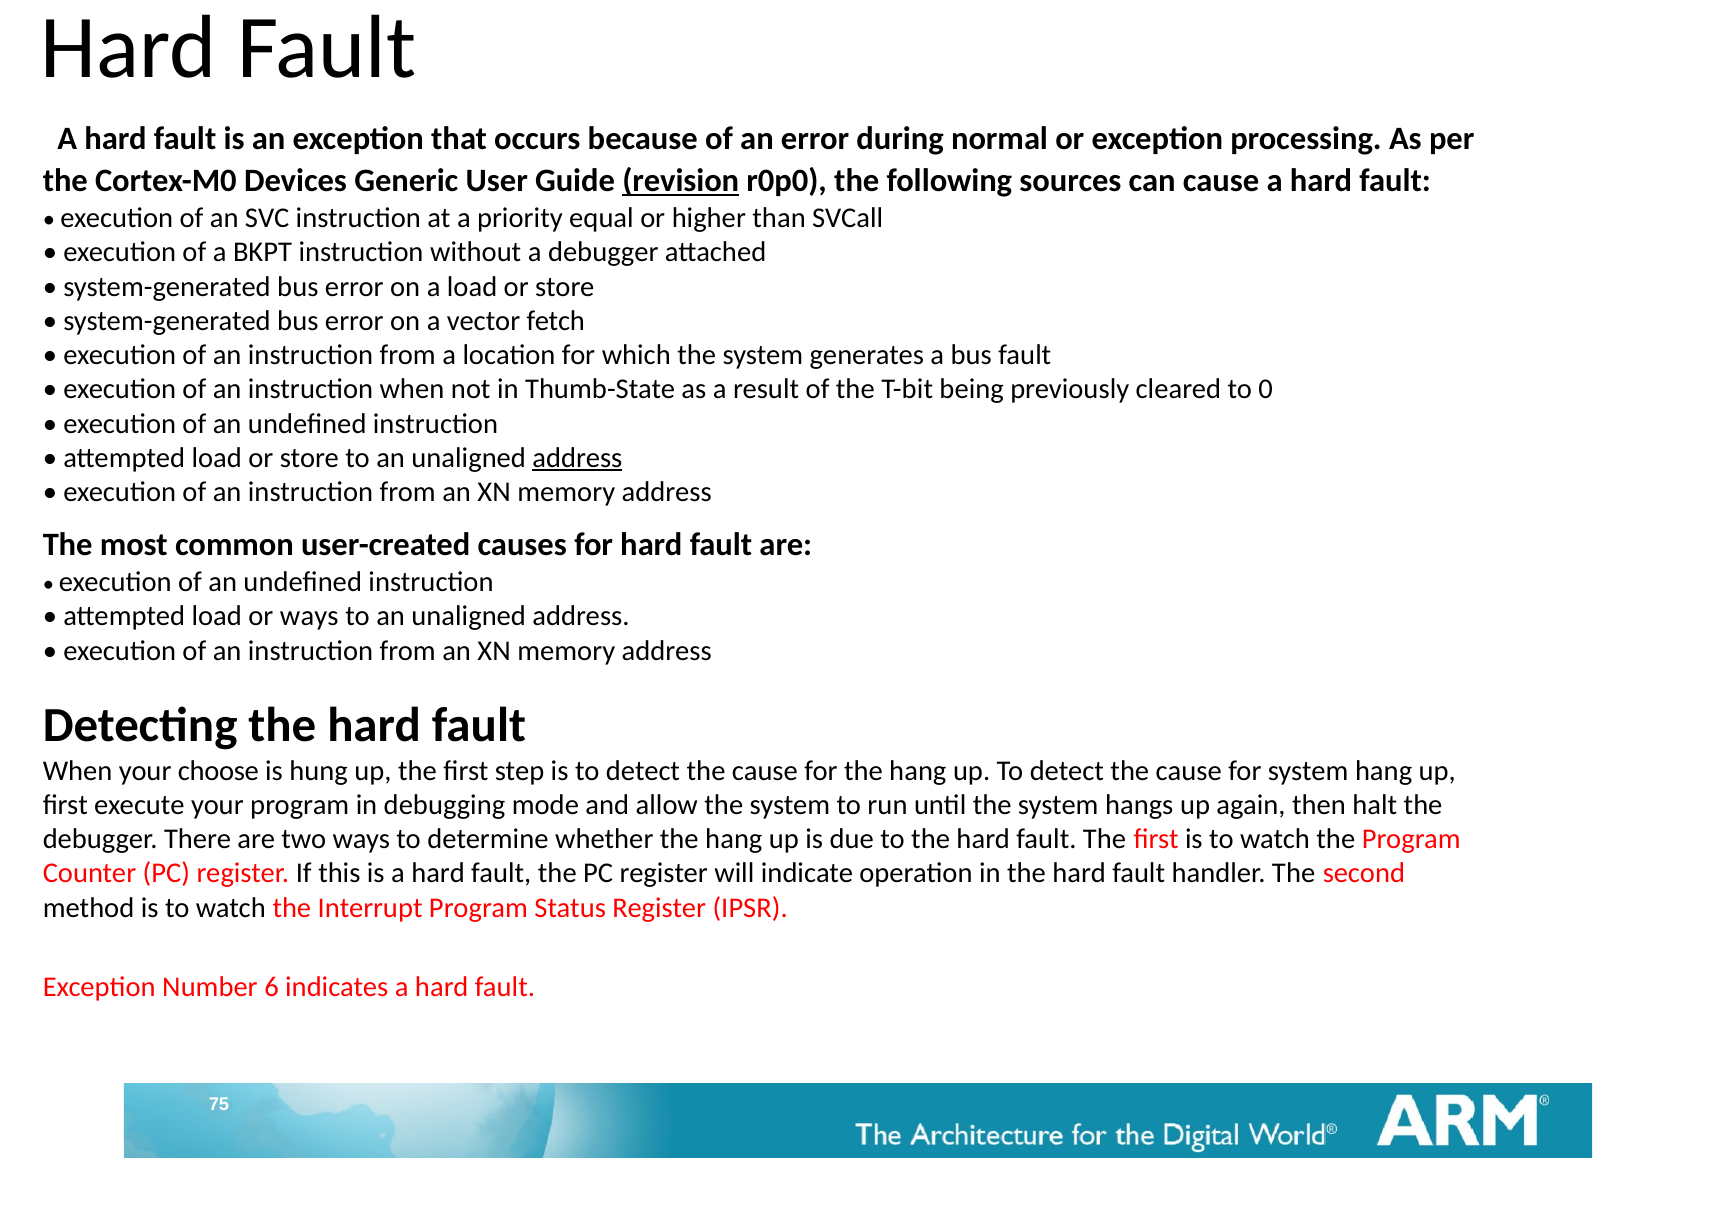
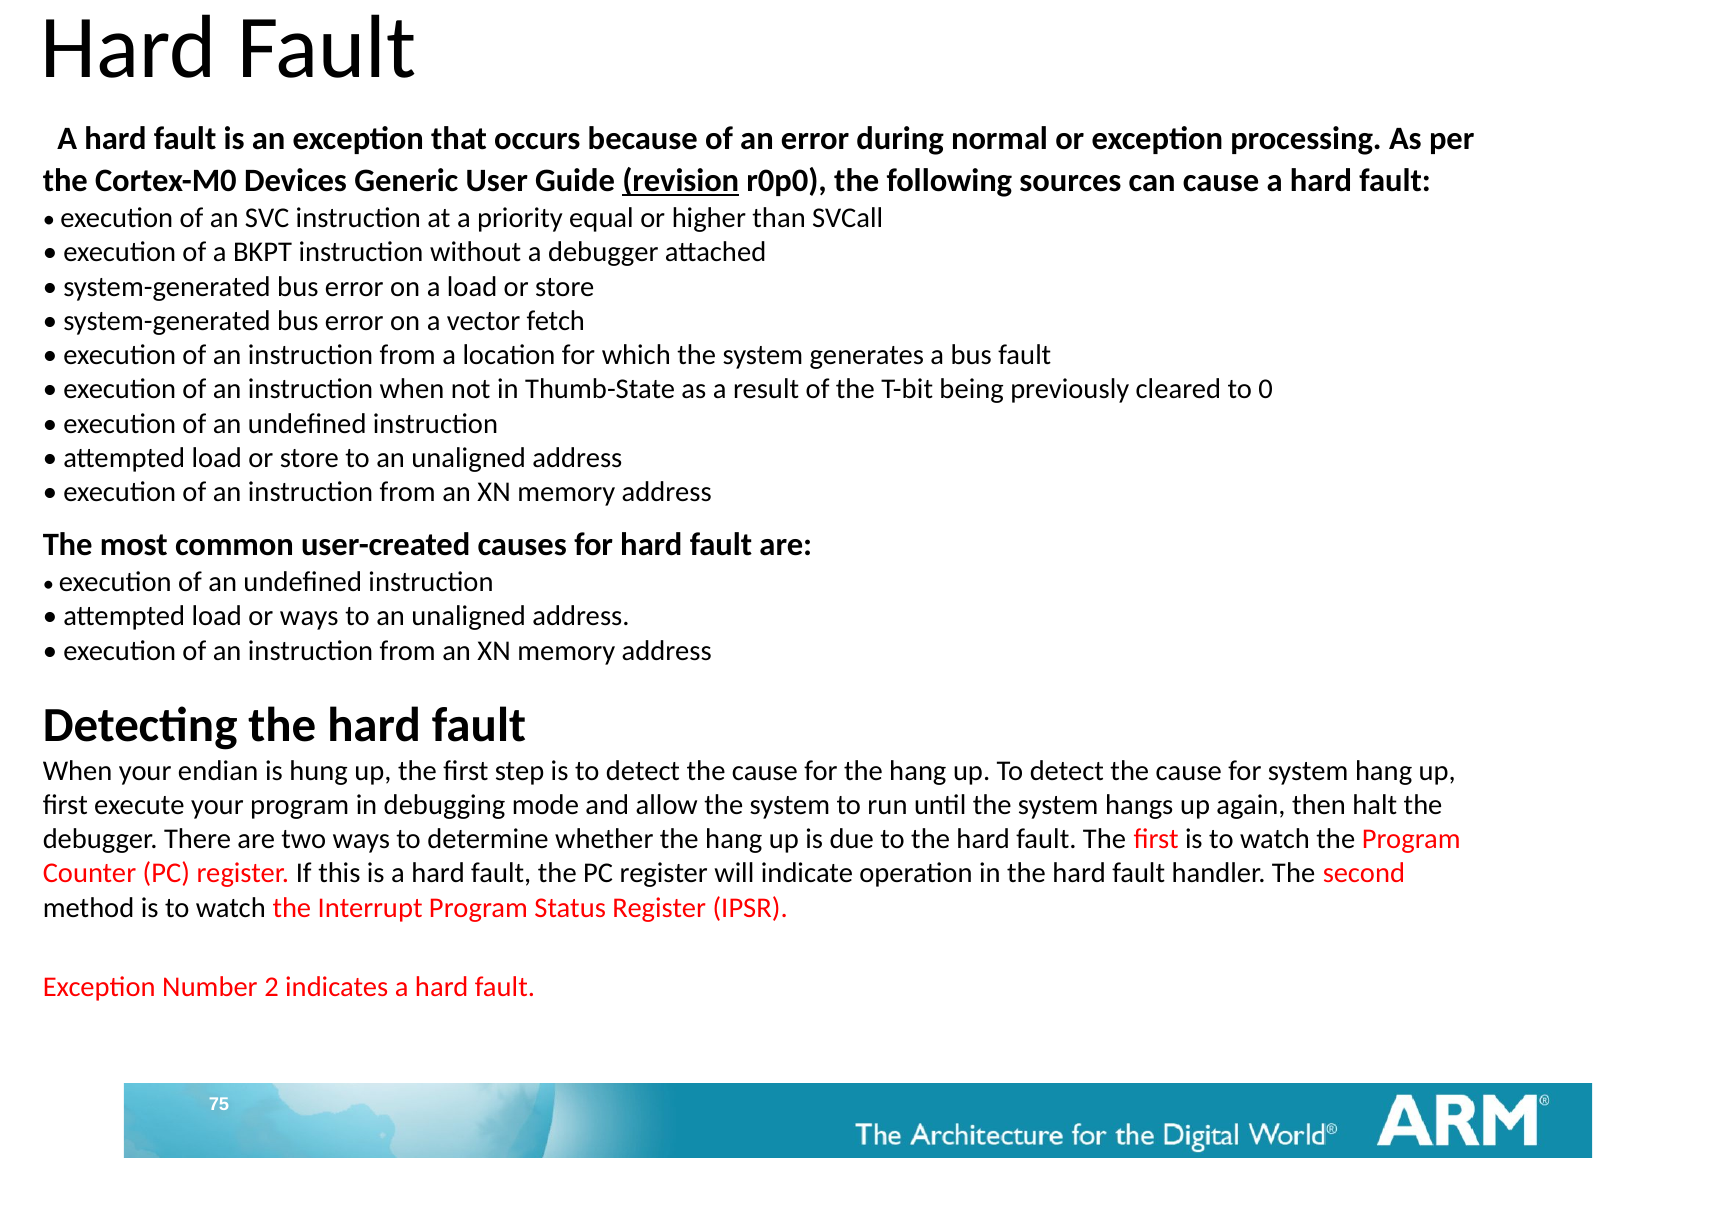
address underline: present -> none (577, 458)
choose: choose -> endian (218, 771)
6: 6 -> 2 (271, 987)
